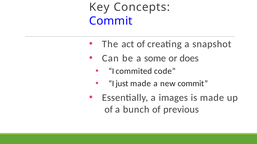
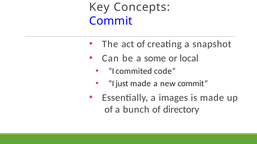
does: does -> local (189, 58)
previous: previous -> directory (181, 110)
